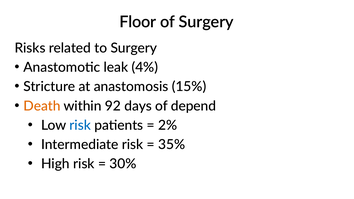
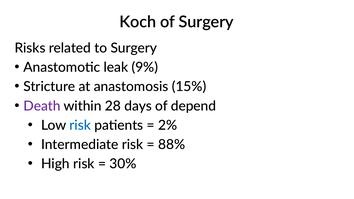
Floor: Floor -> Koch (138, 22)
4%: 4% -> 9% (145, 67)
Death colour: orange -> purple (42, 106)
92: 92 -> 28 (113, 106)
35%: 35% -> 88% (172, 145)
